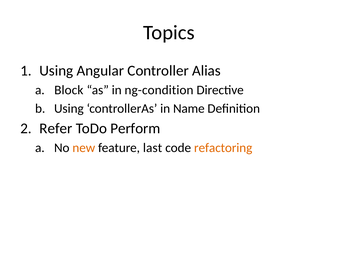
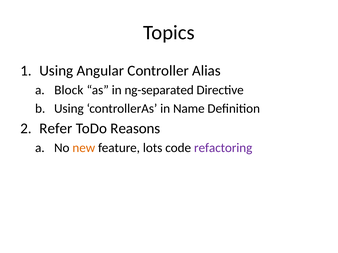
ng-condition: ng-condition -> ng-separated (159, 90)
Perform: Perform -> Reasons (135, 129)
last: last -> lots (153, 148)
refactoring colour: orange -> purple (223, 148)
